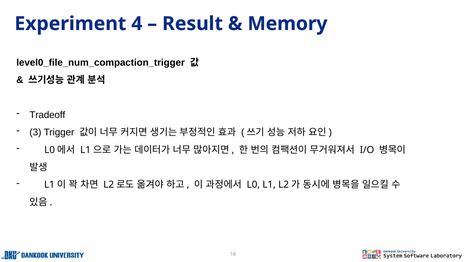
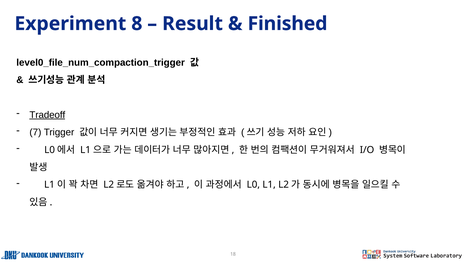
4: 4 -> 8 (137, 24)
Memory: Memory -> Finished (287, 24)
Tradeoff underline: none -> present (47, 115)
3: 3 -> 7 (35, 132)
